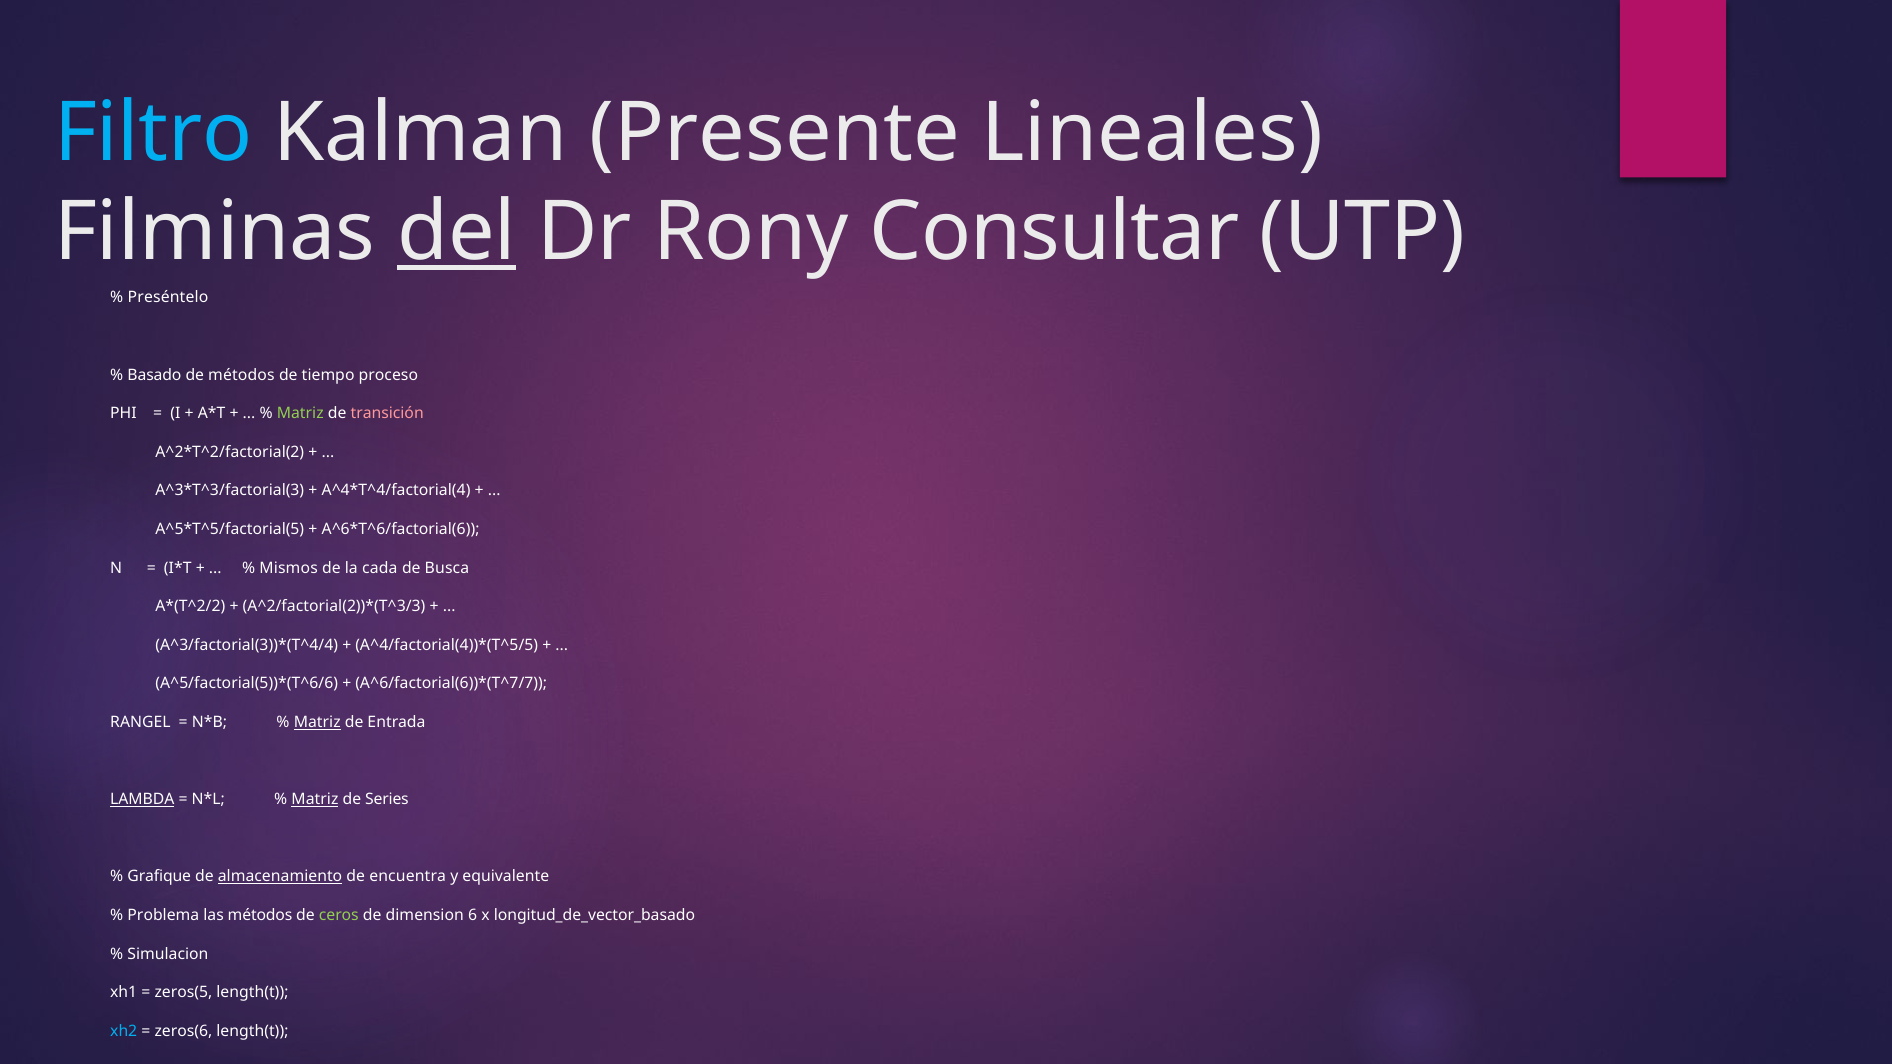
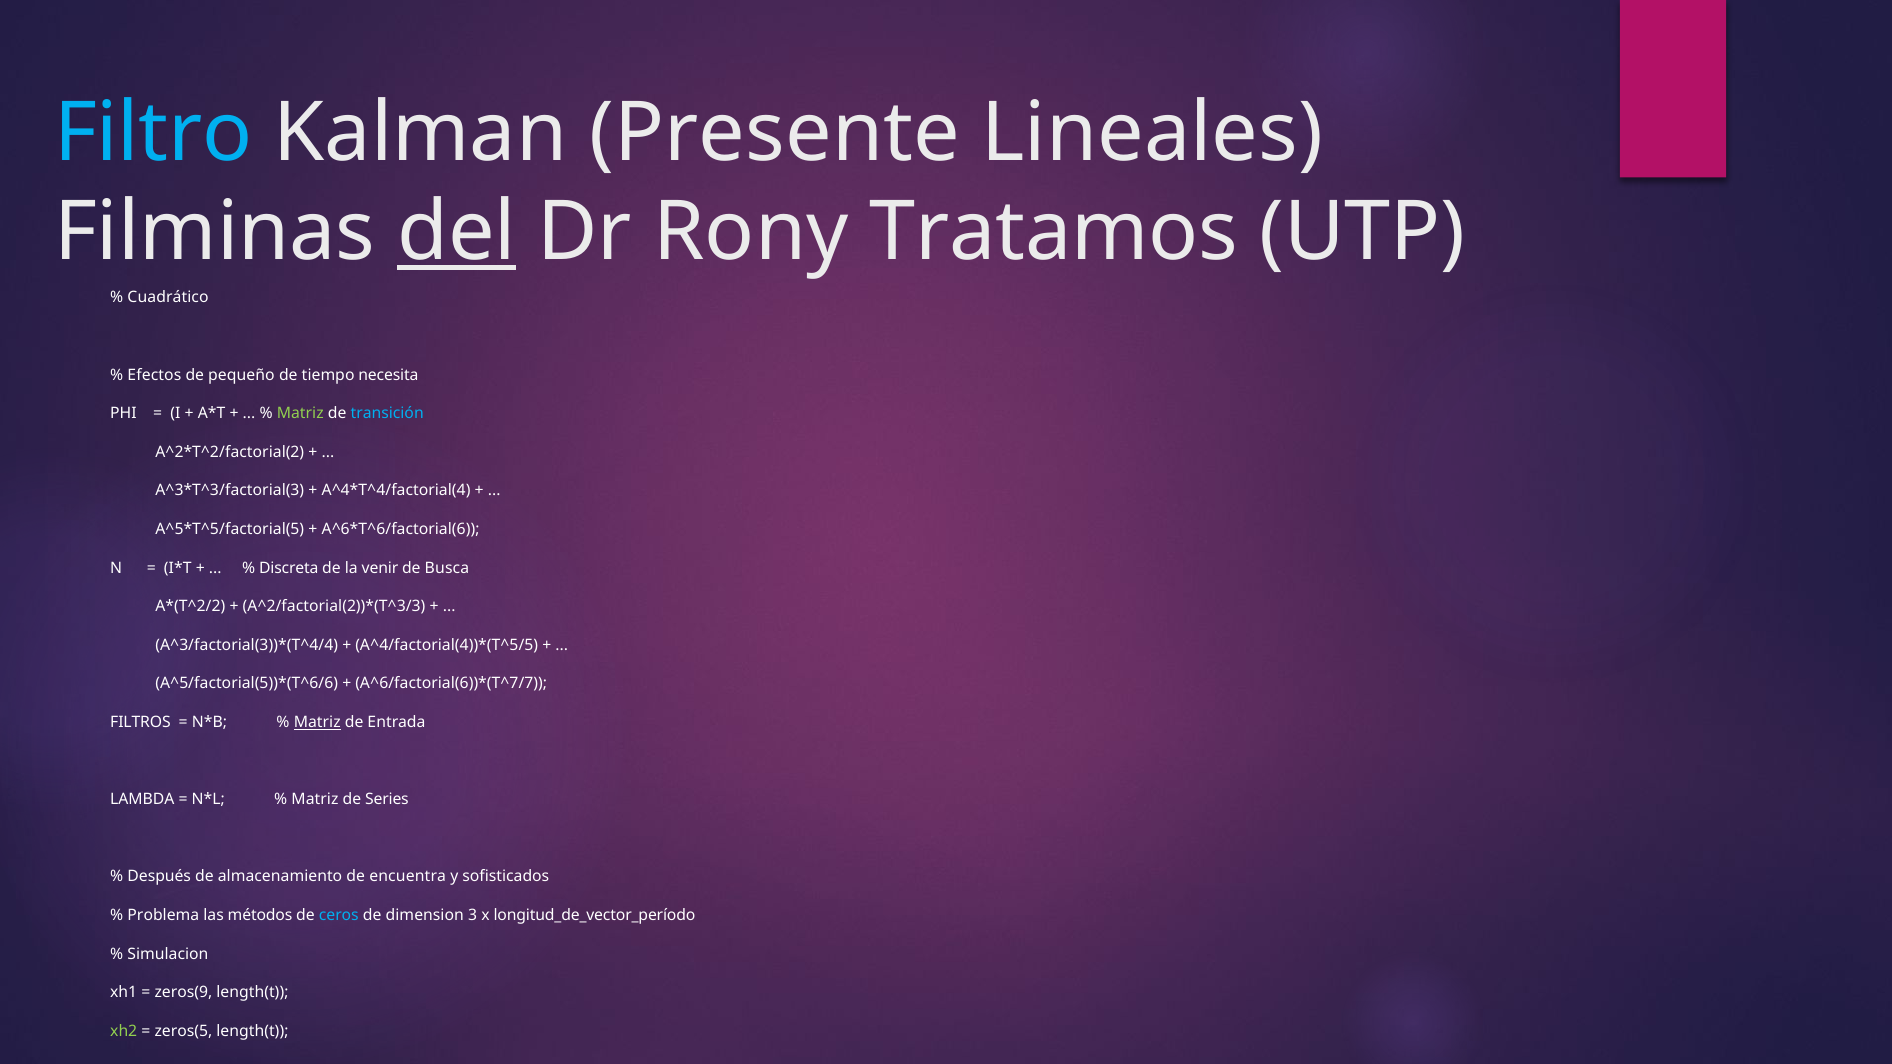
Consultar: Consultar -> Tratamos (1054, 232)
Preséntelo: Preséntelo -> Cuadrático (168, 298)
Basado: Basado -> Efectos (154, 375)
de métodos: métodos -> pequeño (241, 375)
proceso: proceso -> necesita (388, 375)
transición colour: pink -> light blue (387, 414)
Mismos: Mismos -> Discreta (289, 568)
cada: cada -> venir (380, 568)
RANGEL: RANGEL -> FILTROS (140, 722)
LAMBDA underline: present -> none (142, 800)
Matriz underline: present -> none (315, 800)
Grafique: Grafique -> Después (159, 877)
almacenamiento underline: present -> none (280, 877)
equivalente: equivalente -> sofisticados (506, 877)
ceros colour: light green -> light blue (339, 915)
6: 6 -> 3 (473, 915)
longitud_de_vector_basado: longitud_de_vector_basado -> longitud_de_vector_período (594, 915)
zeros(5: zeros(5 -> zeros(9 (183, 993)
xh2 colour: light blue -> light green (124, 1031)
zeros(6: zeros(6 -> zeros(5 (183, 1031)
